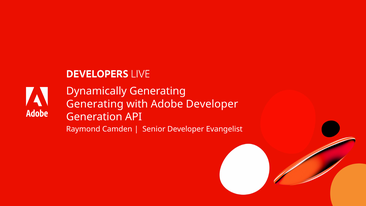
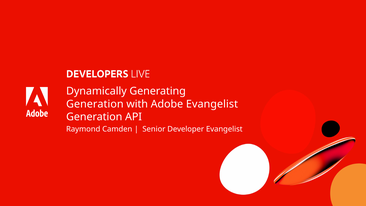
Generating: Generating -> Generation (95, 104)
Adobe Developer: Developer -> Evangelist (212, 104)
